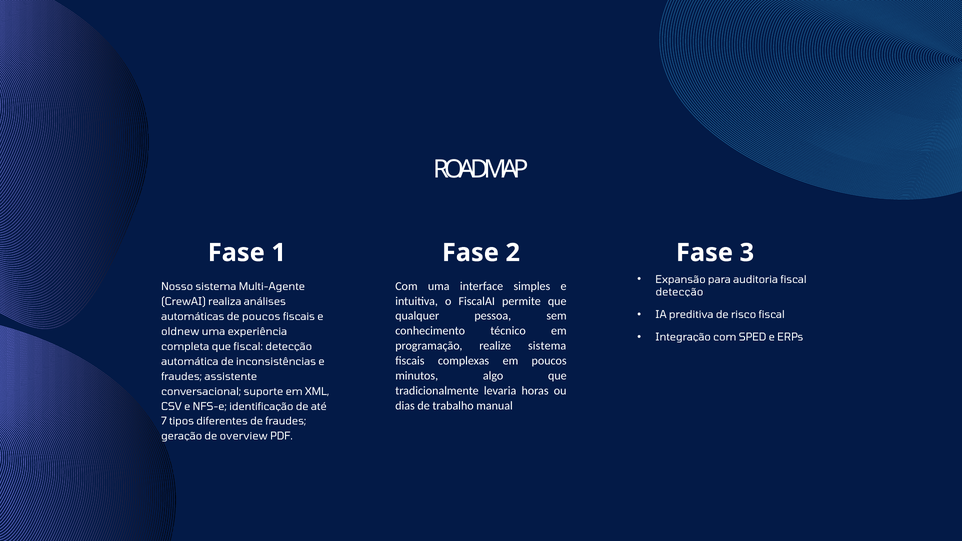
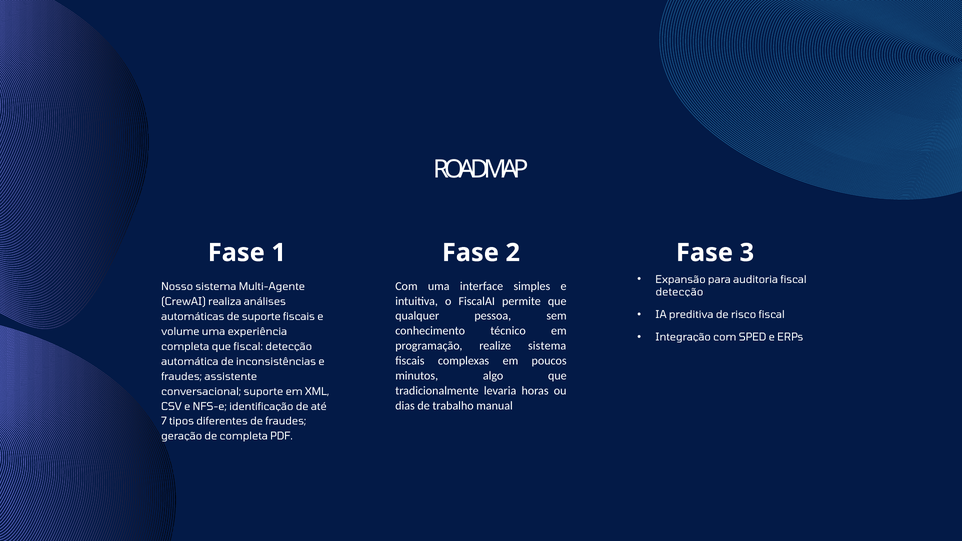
de poucos: poucos -> suporte (261, 317)
oldnew: oldnew -> volume (180, 332)
de overview: overview -> completa (244, 436)
